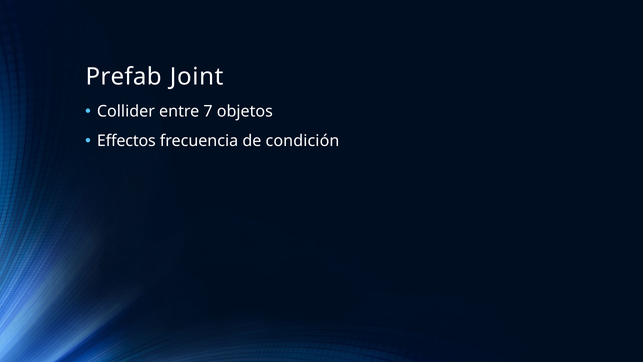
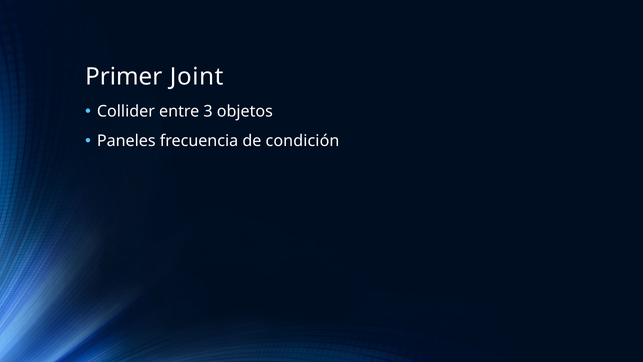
Prefab: Prefab -> Primer (124, 77)
7: 7 -> 3 (208, 112)
Effectos: Effectos -> Paneles (126, 141)
